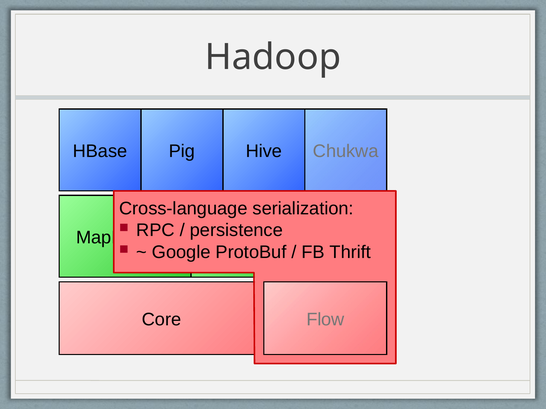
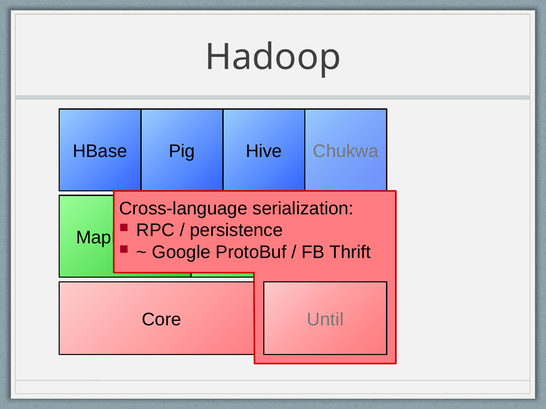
Flow: Flow -> Until (325, 320)
